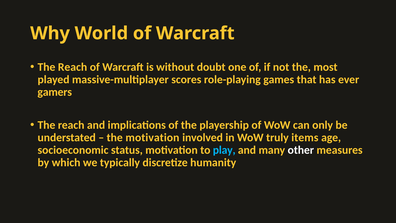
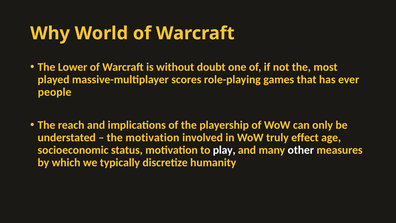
Reach: Reach -> Lower (73, 67)
gamers: gamers -> people (55, 92)
items: items -> effect (305, 137)
play colour: light blue -> white (224, 150)
